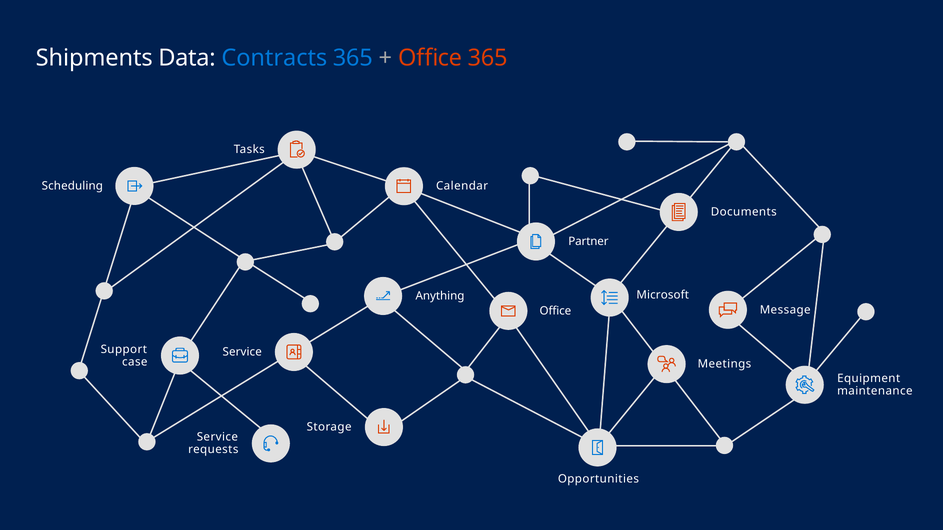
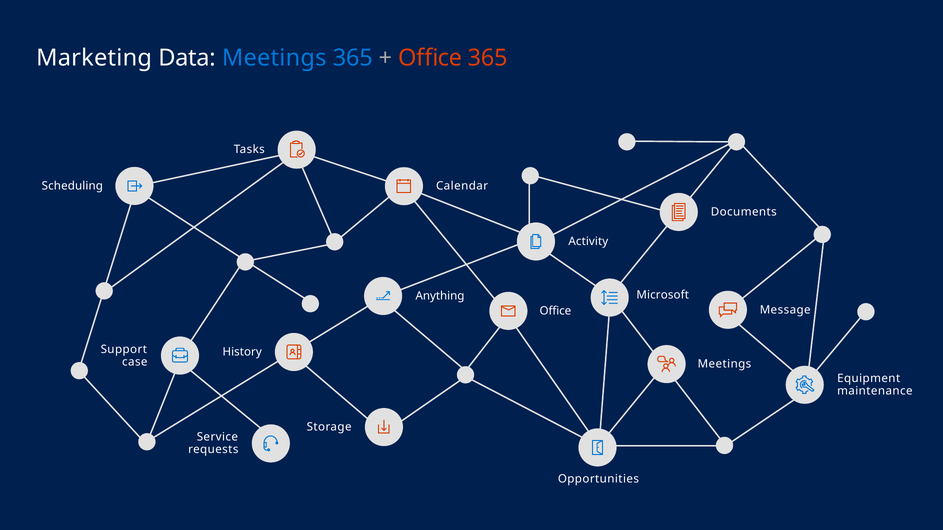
Shipments: Shipments -> Marketing (94, 58)
Data Contracts: Contracts -> Meetings (274, 58)
Partner: Partner -> Activity (588, 242)
Service: Service -> History (242, 352)
